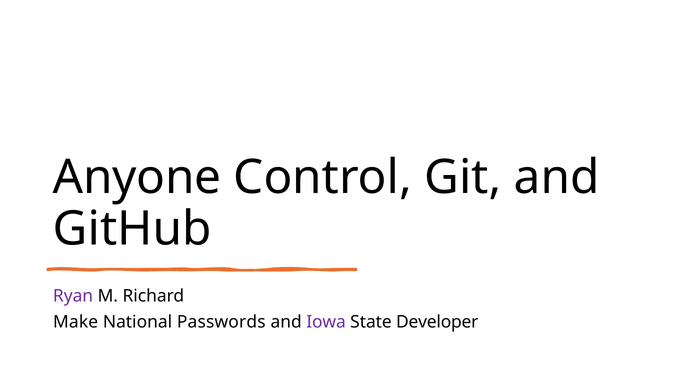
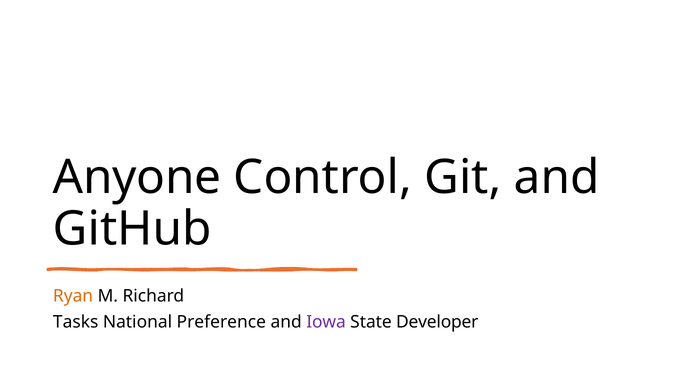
Ryan colour: purple -> orange (73, 296)
Make: Make -> Tasks (76, 322)
Passwords: Passwords -> Preference (221, 322)
